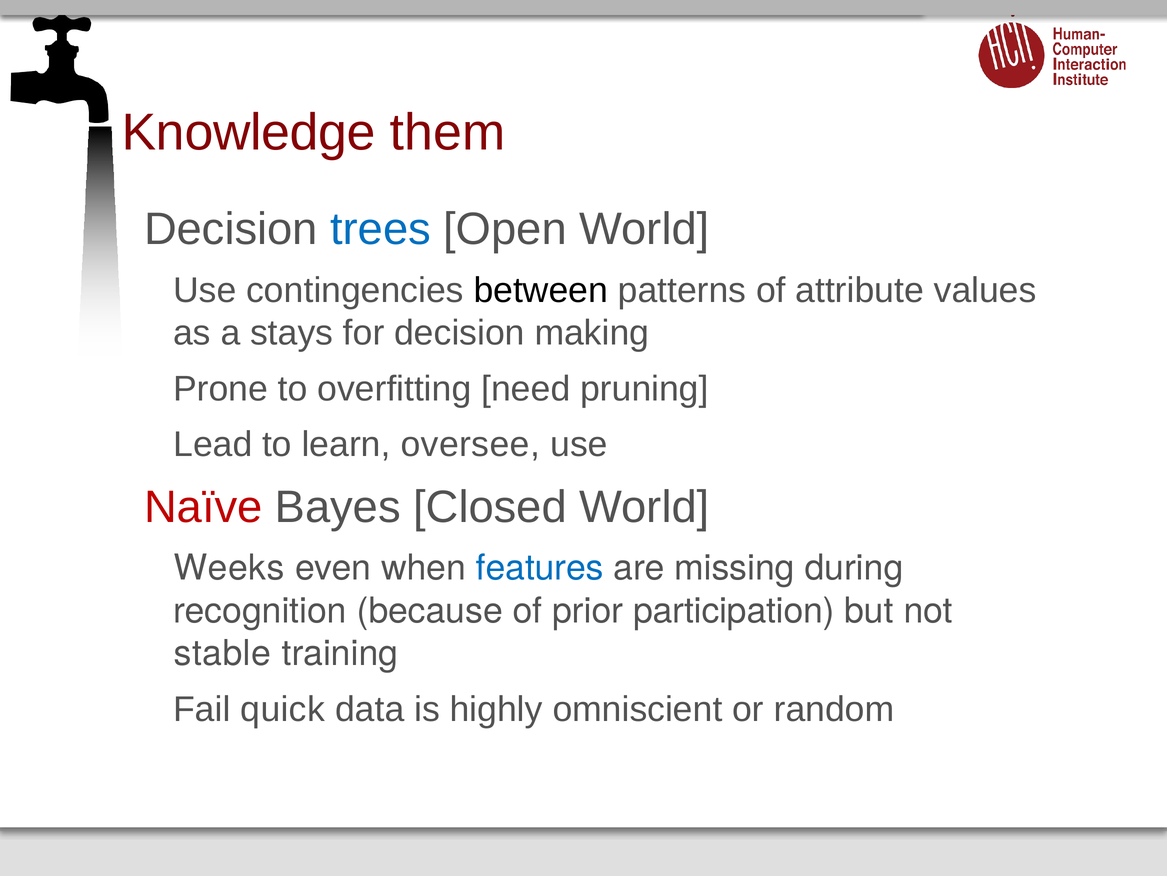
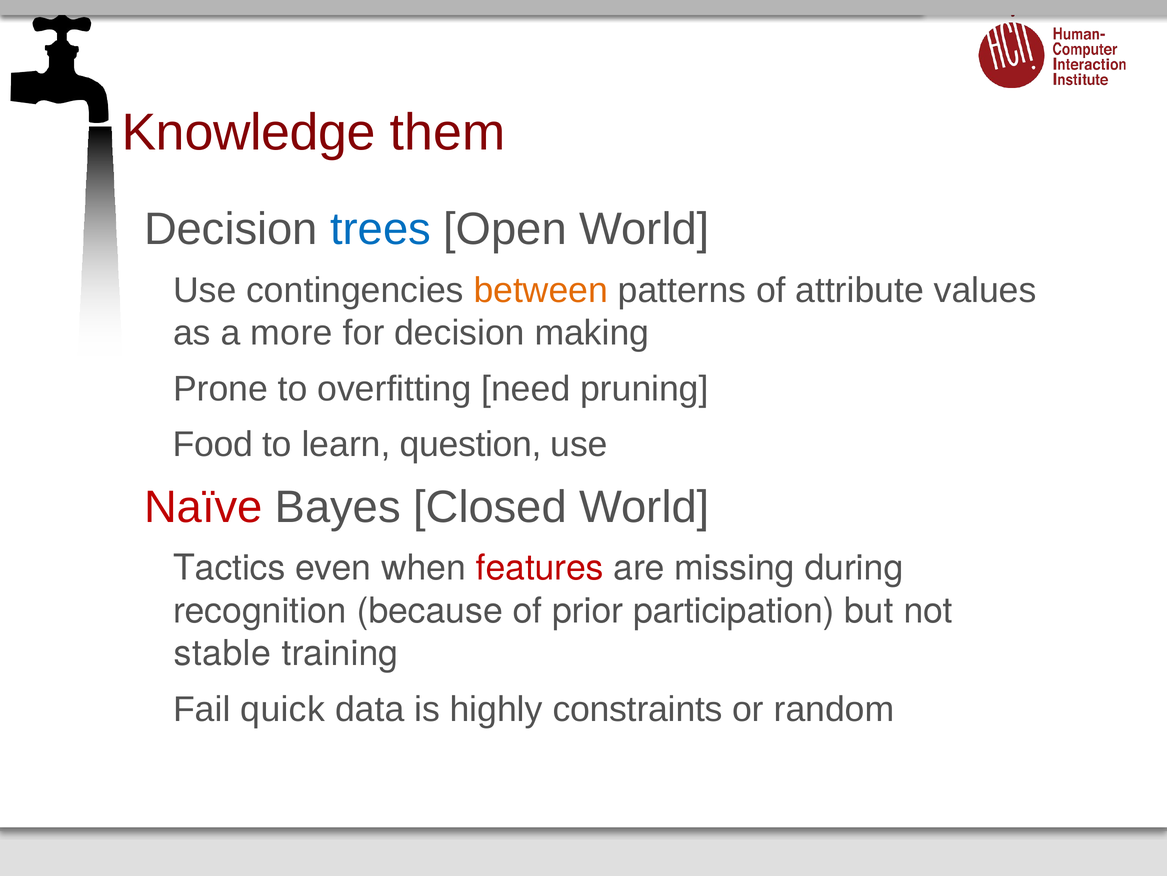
between colour: black -> orange (541, 290)
stays: stays -> more (292, 333)
Lead: Lead -> Food (213, 444)
oversee: oversee -> question (471, 444)
Weeks: Weeks -> Tactics (229, 568)
features colour: blue -> red (540, 568)
omniscient: omniscient -> constraints (638, 709)
